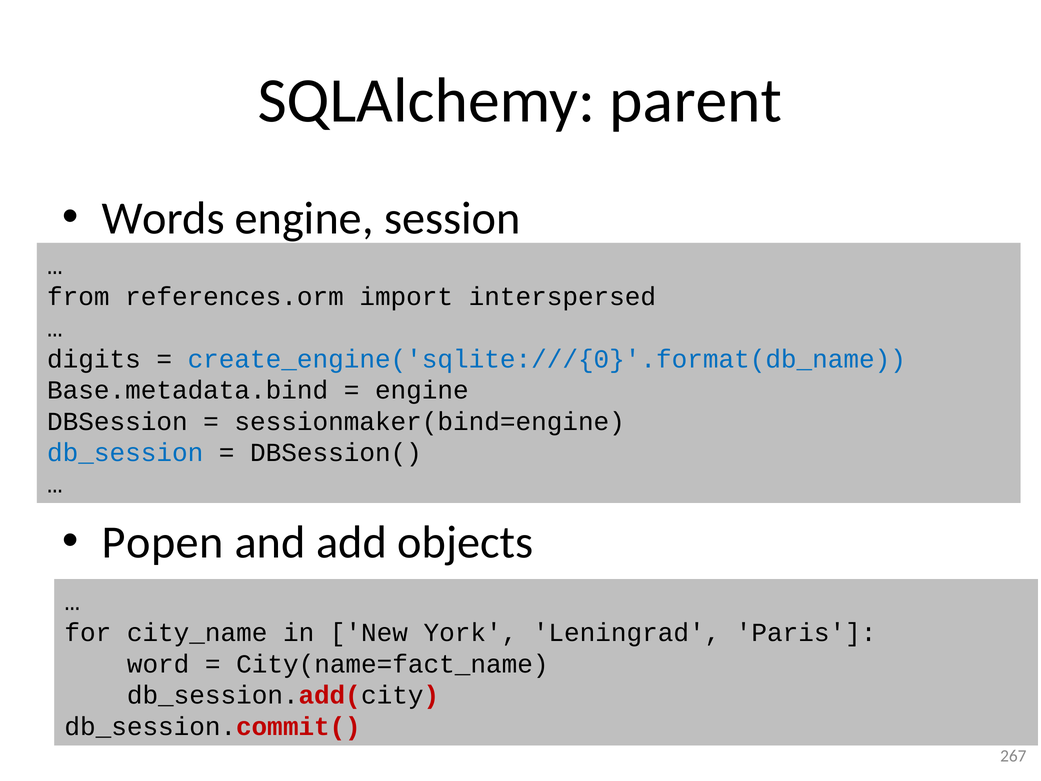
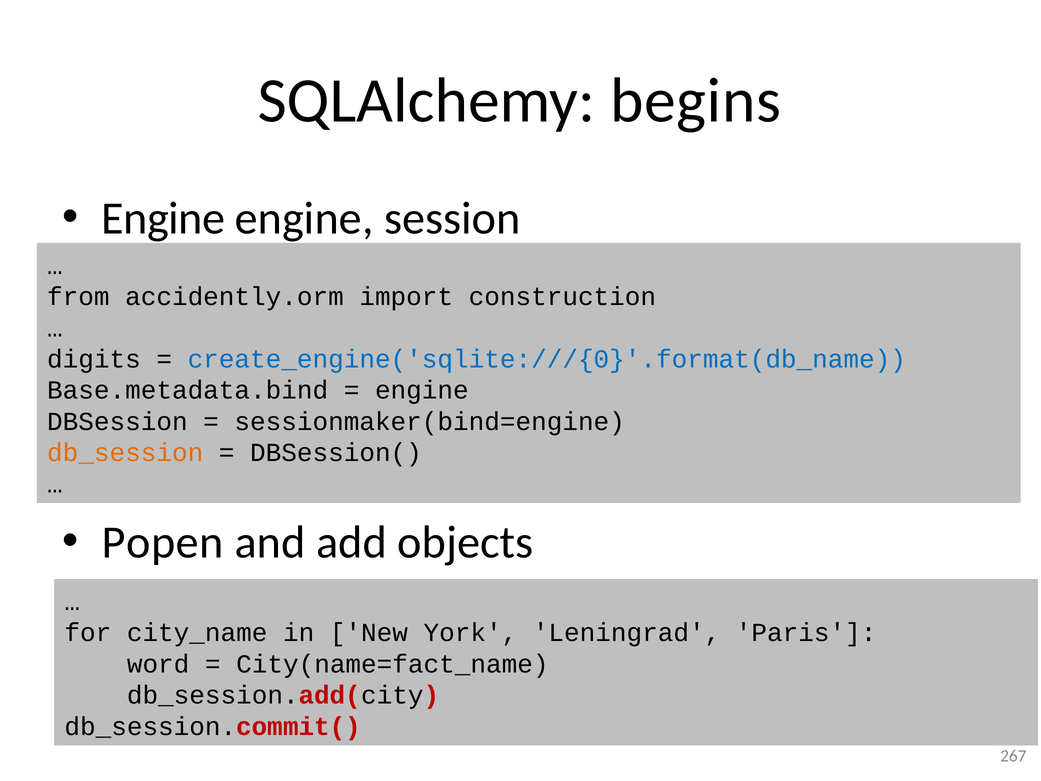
parent: parent -> begins (696, 101)
Words: Words -> Engine (163, 218)
references.orm: references.orm -> accidently.orm (234, 297)
interspersed: interspersed -> construction (562, 297)
db_session colour: blue -> orange (125, 453)
